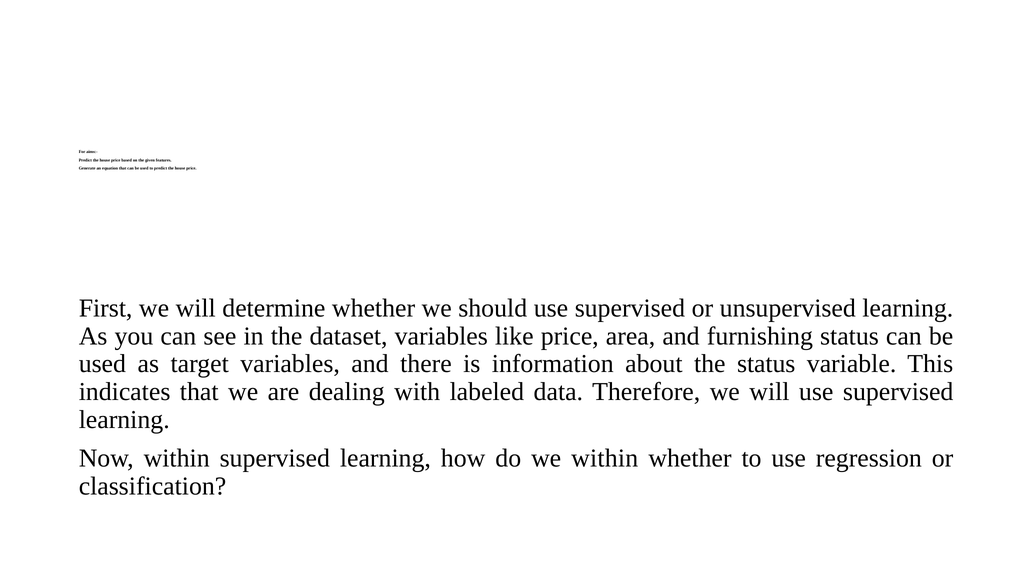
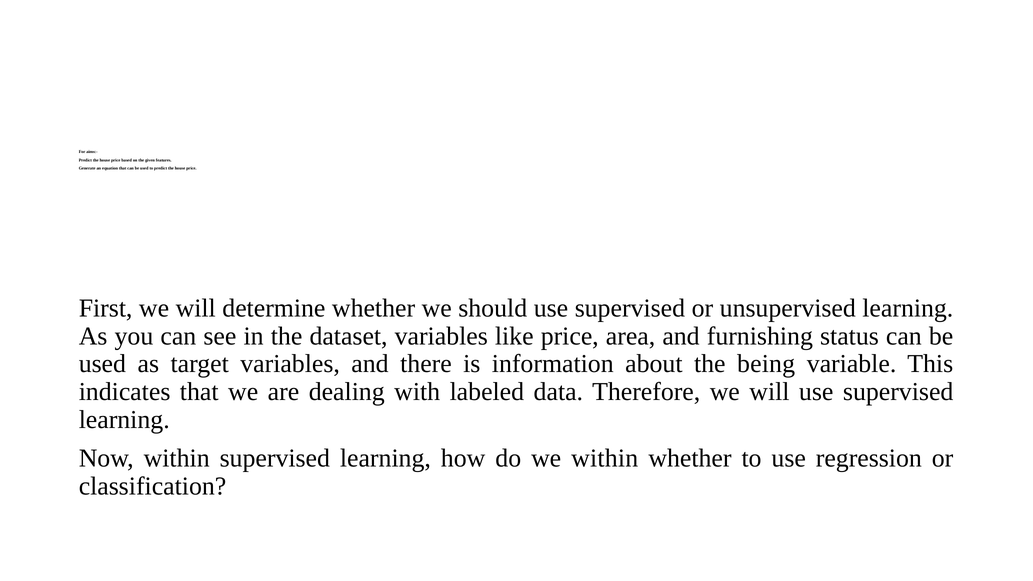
the status: status -> being (766, 364)
